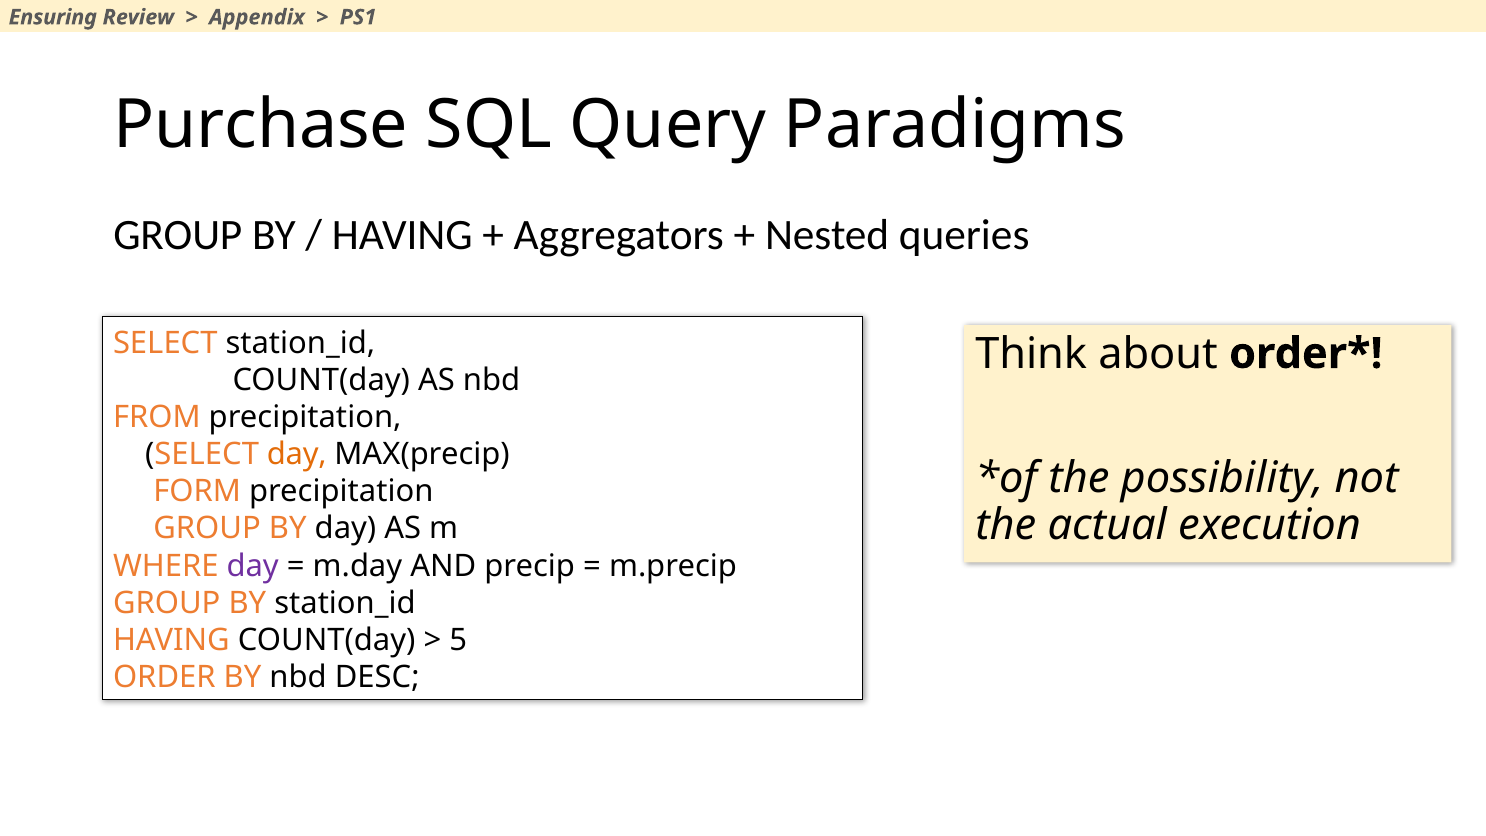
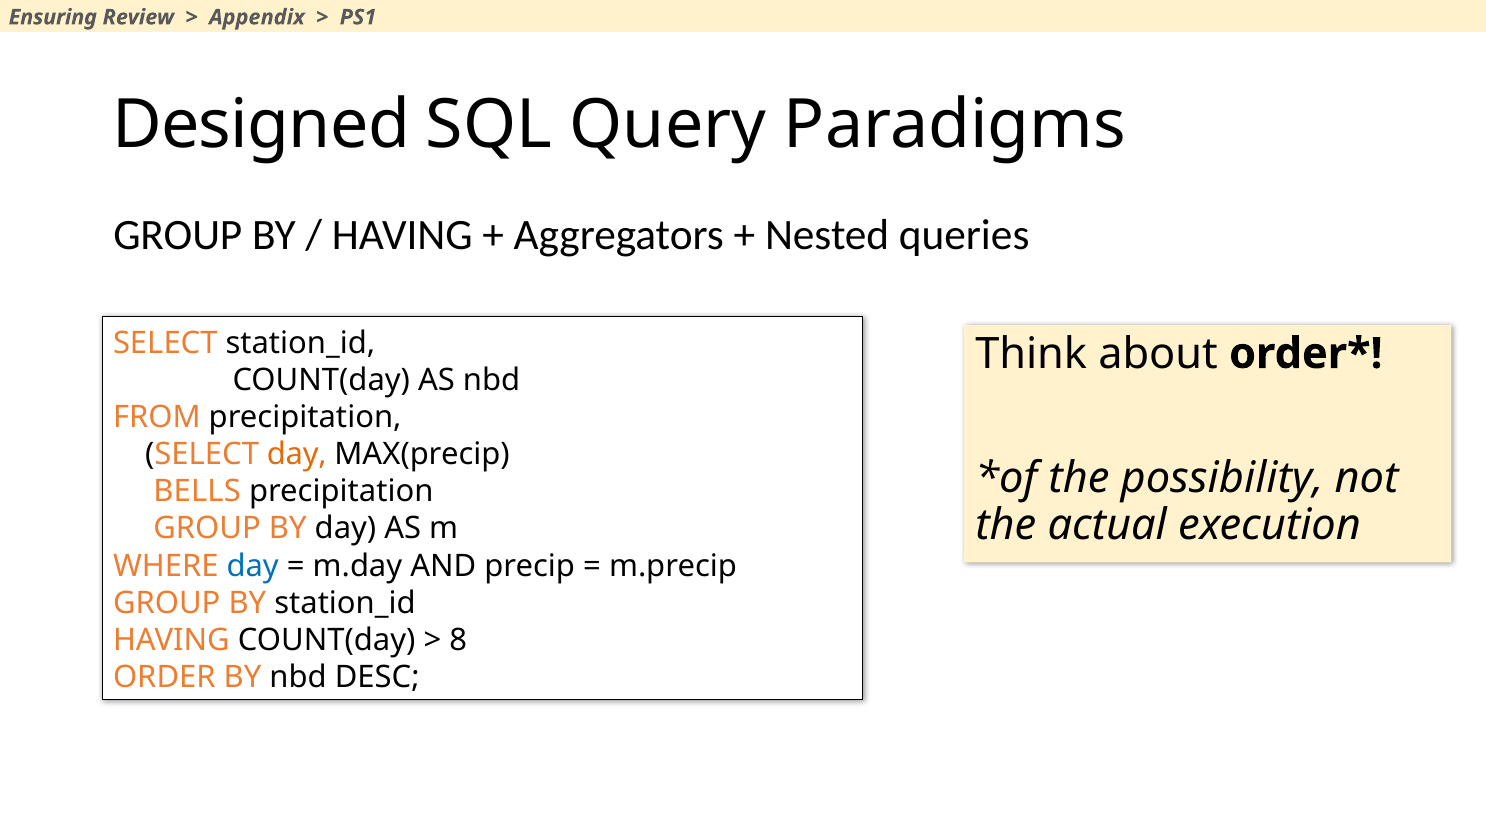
Purchase: Purchase -> Designed (261, 125)
FORM: FORM -> BELLS (197, 492)
day colour: purple -> blue (253, 566)
5: 5 -> 8 (458, 640)
